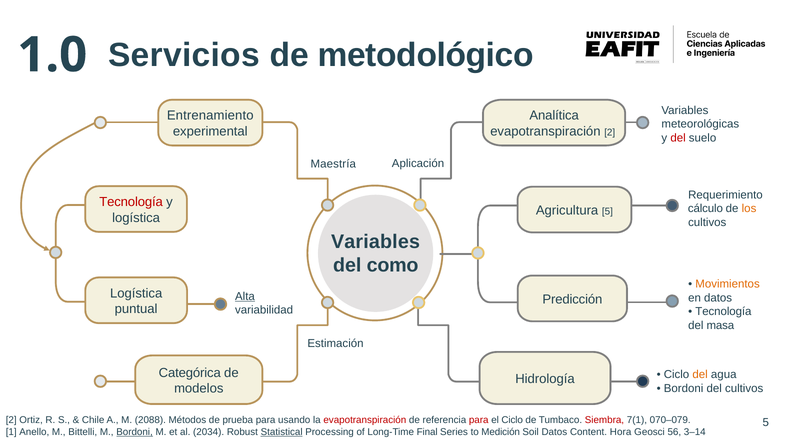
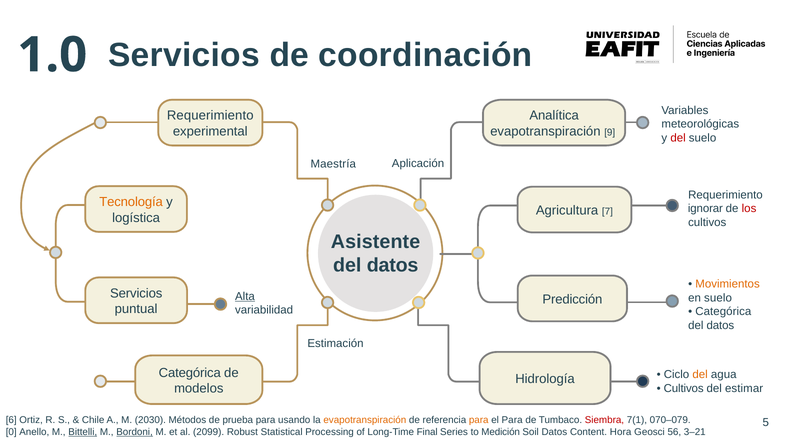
metodológico: metodológico -> coordinación (425, 55)
Entrenamiento: Entrenamiento -> Requerimiento (210, 116)
evapotranspiración 2: 2 -> 9 (610, 132)
Tecnología colour: red -> orange (131, 202)
cálculo: cálculo -> ignorar (705, 209)
los colour: orange -> red (749, 209)
Agricultura 5: 5 -> 7 (607, 212)
Variables: Variables -> Asistente (376, 242)
como: como -> datos (393, 265)
Logística: Logística -> Servicios (136, 293)
en datos: datos -> suelo (718, 298)
Tecnología: Tecnología -> Categórica (723, 312)
masa: masa -> datos (720, 325)
Bordoni: Bordoni -> Cultivos (684, 388)
del cultivos: cultivos -> estimar (744, 388)
2: 2 -> 6 (11, 420)
2088: 2088 -> 2030 (150, 420)
evapotranspiración colour: red -> orange (365, 420)
para colour: red -> orange (479, 420)
el Ciclo: Ciclo -> Para (512, 420)
1: 1 -> 0 (11, 432)
Bittelli underline: none -> present (83, 432)
2034: 2034 -> 2099 (209, 432)
Statistical underline: present -> none (282, 432)
3–14: 3–14 -> 3–21 (695, 432)
